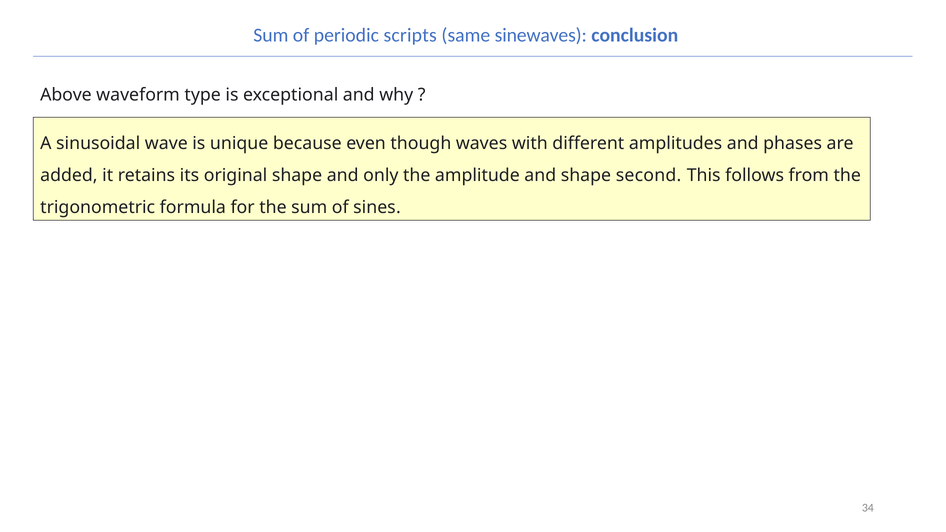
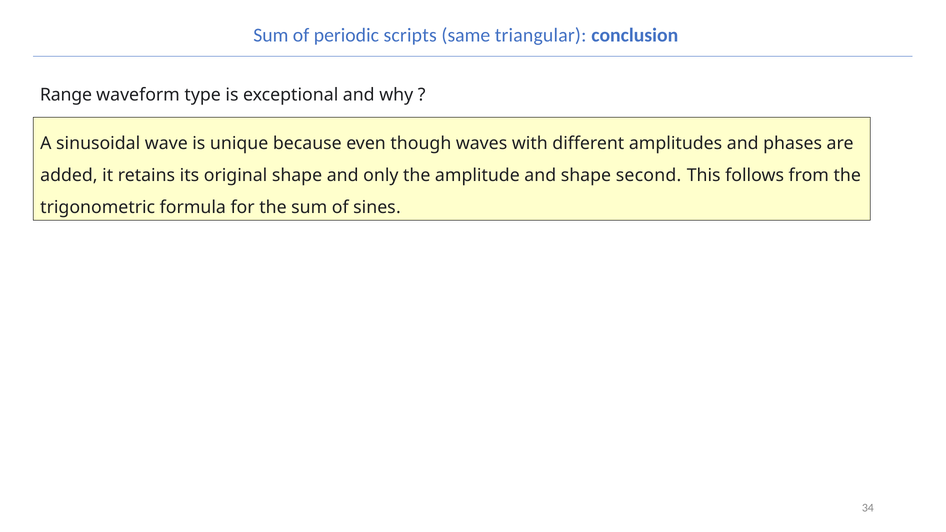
sinewaves: sinewaves -> triangular (541, 35)
Above: Above -> Range (66, 95)
